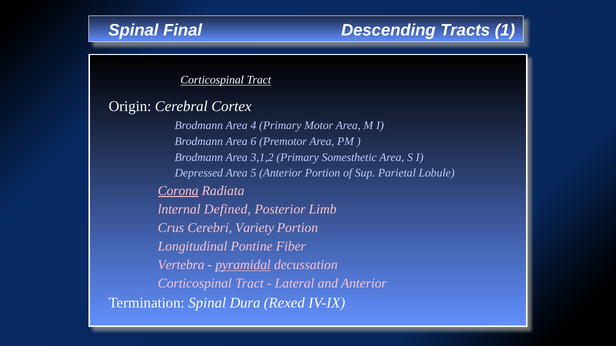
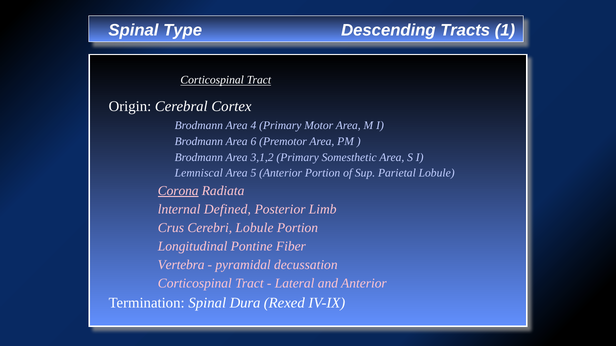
Final: Final -> Type (183, 31)
Depressed: Depressed -> Lemniscal (199, 173)
Cerebri Variety: Variety -> Lobule (254, 228)
pyramidal underline: present -> none (243, 265)
